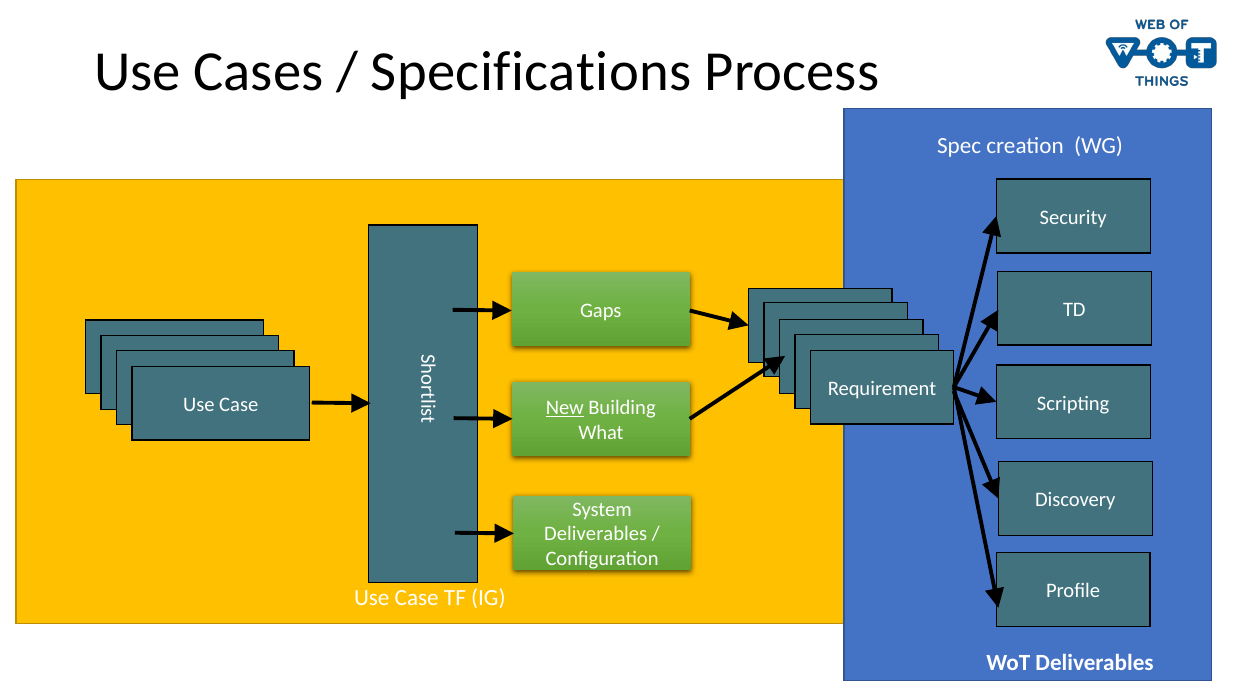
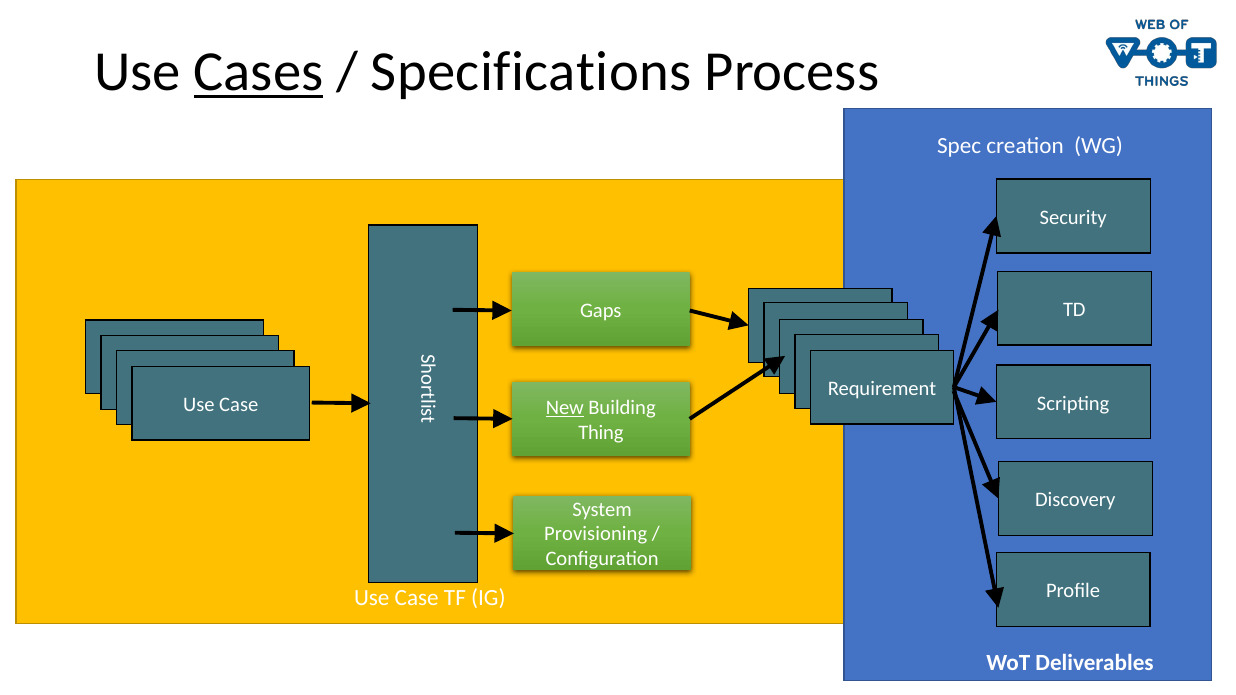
Cases underline: none -> present (259, 72)
What: What -> Thing (601, 433)
Deliverables: Deliverables -> Provisioning (596, 534)
